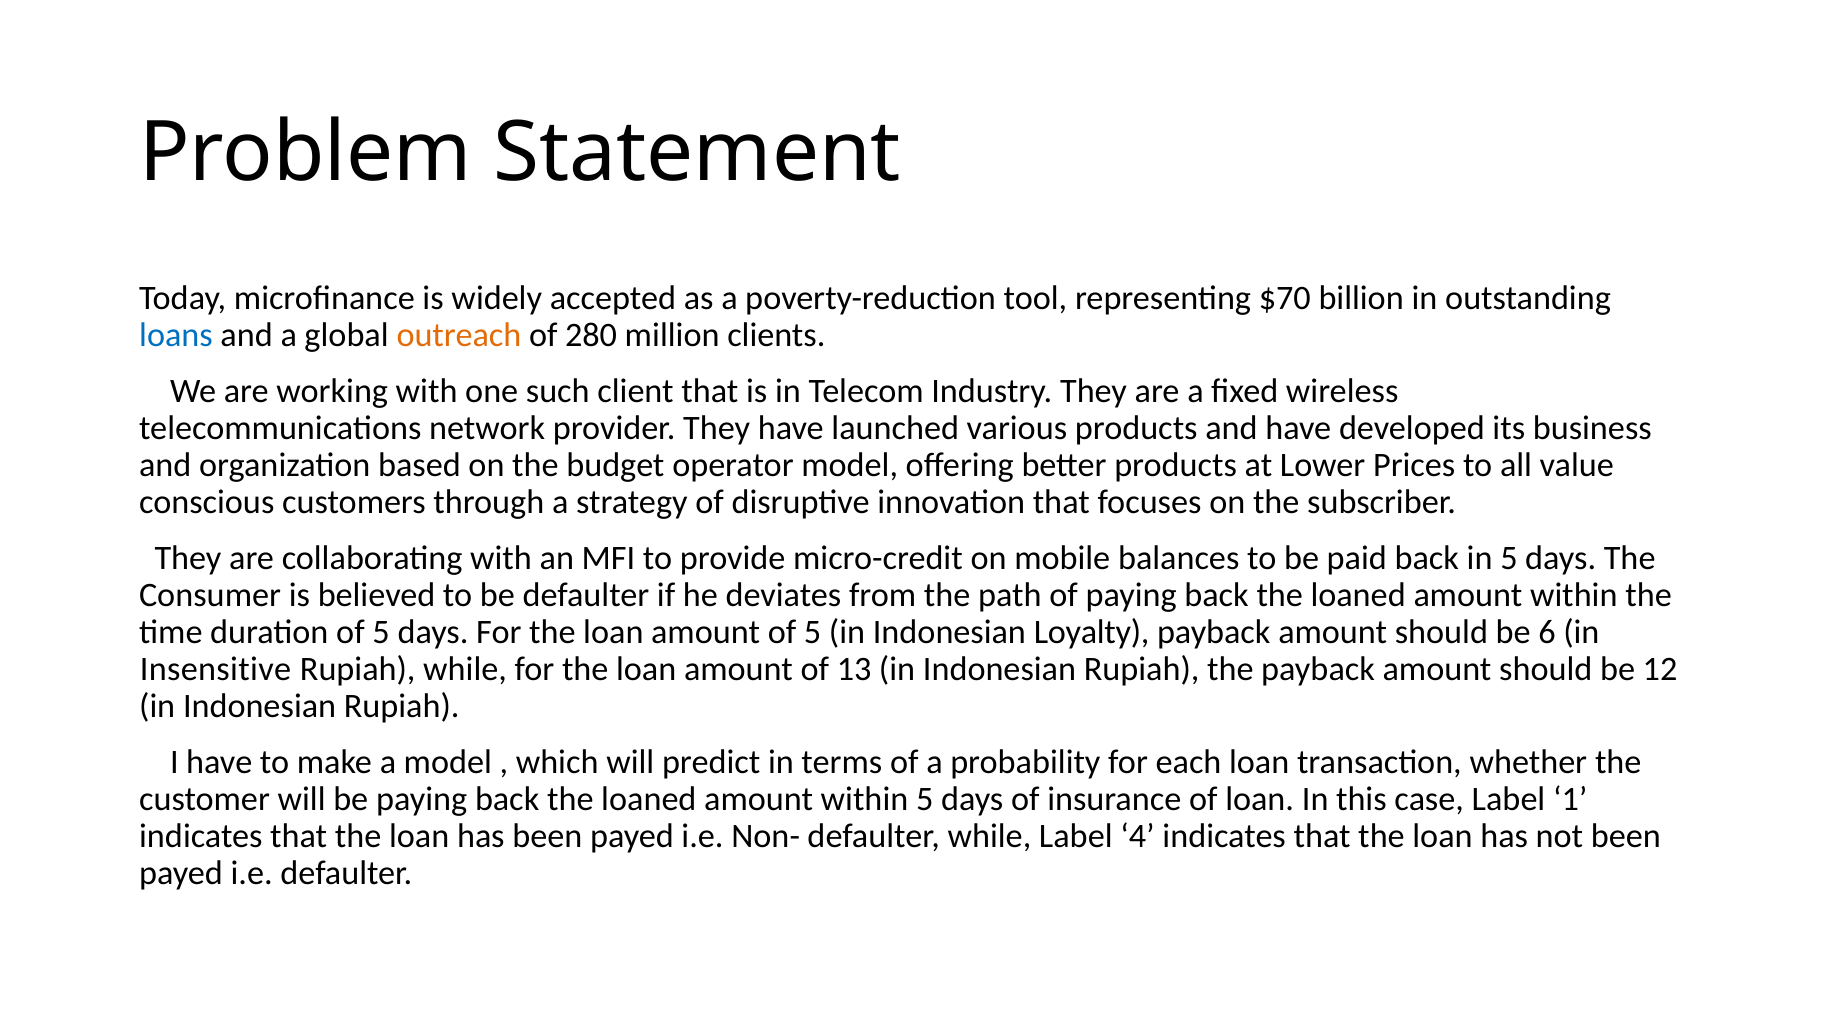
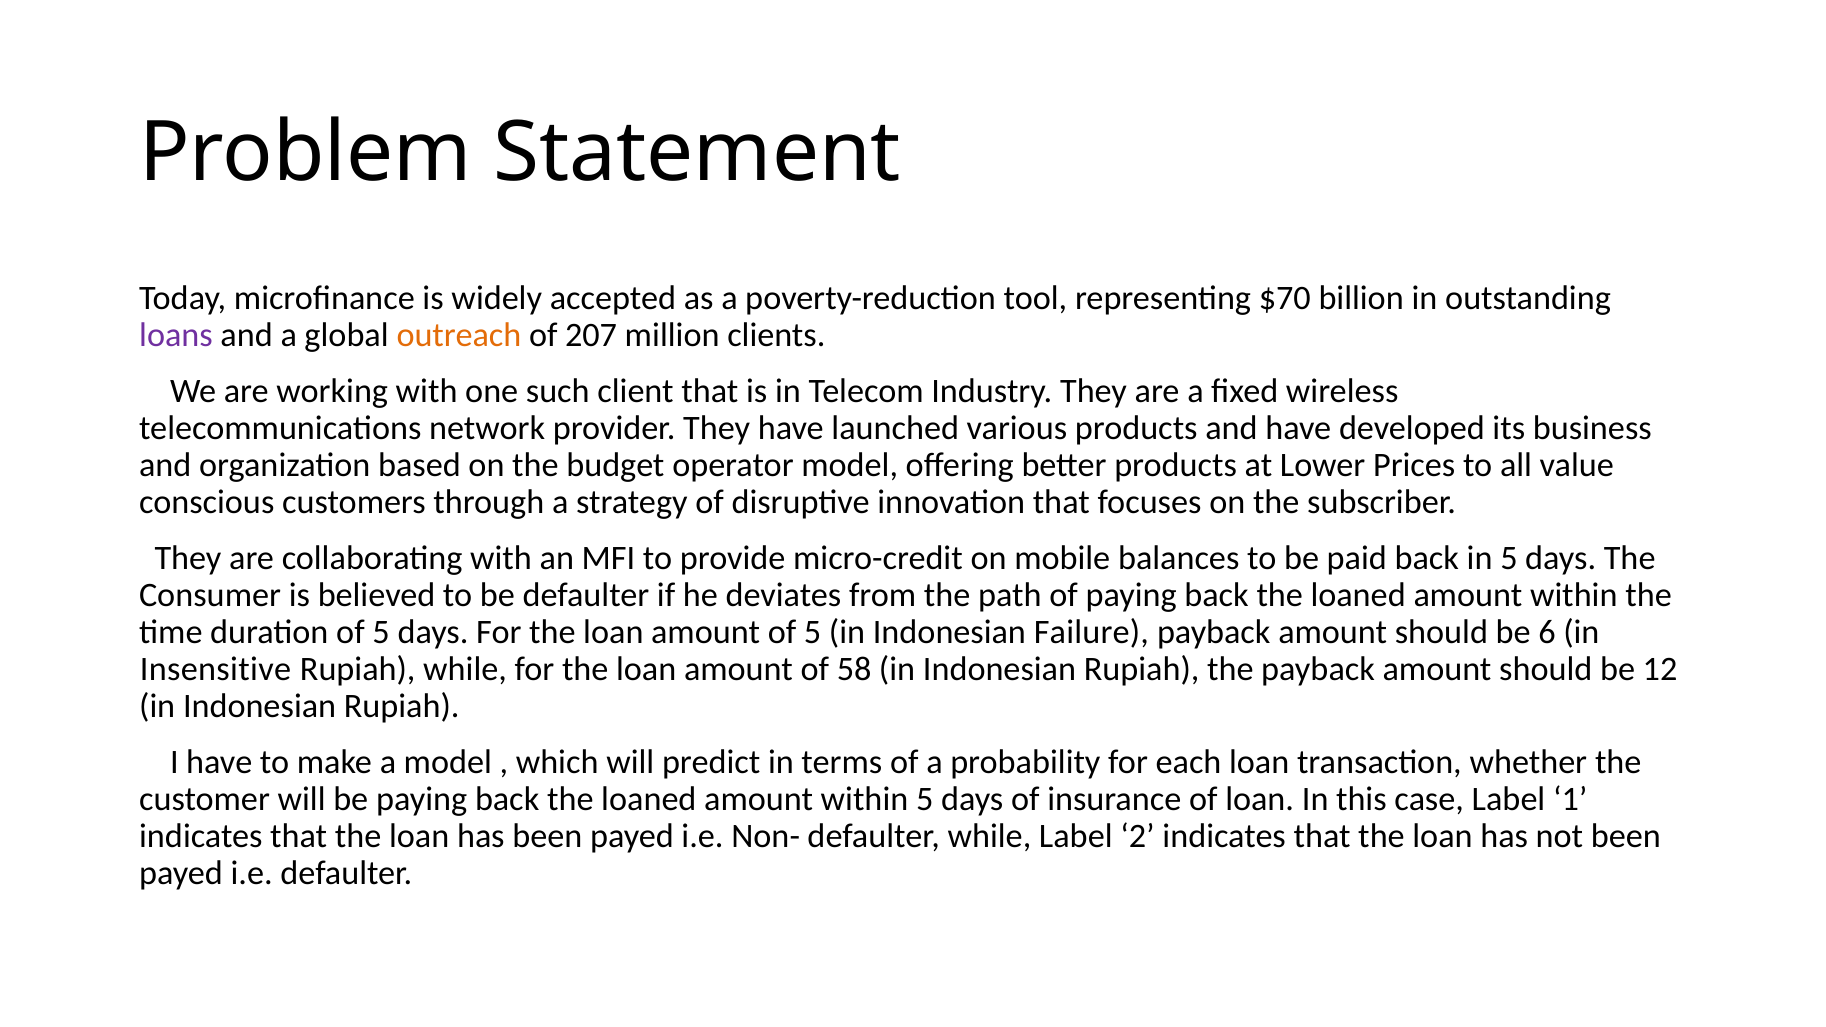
loans colour: blue -> purple (176, 336)
280: 280 -> 207 (591, 336)
Loyalty: Loyalty -> Failure (1091, 633)
13: 13 -> 58 (854, 670)
4: 4 -> 2 (1138, 836)
